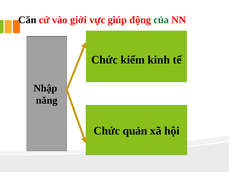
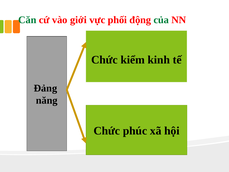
Căn colour: black -> green (27, 20)
giúp: giúp -> phối (117, 20)
Nhập: Nhập -> Đảng (45, 88)
quản: quản -> phúc (135, 131)
